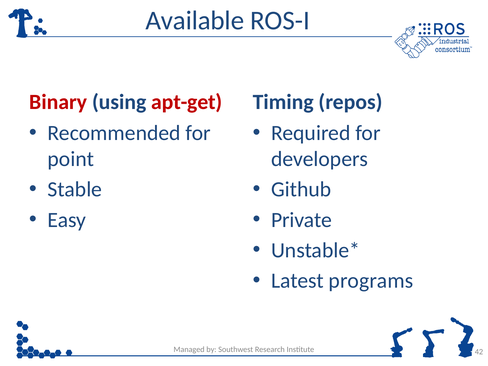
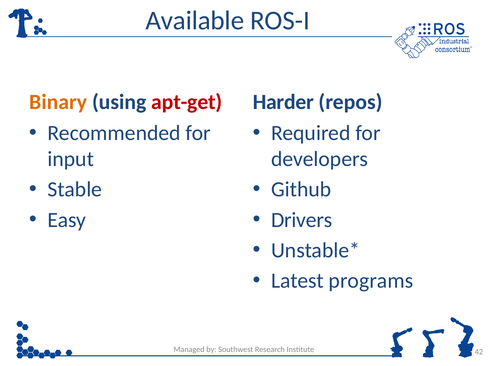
Binary colour: red -> orange (58, 102)
Timing: Timing -> Harder (283, 102)
point: point -> input (71, 159)
Private: Private -> Drivers (302, 220)
